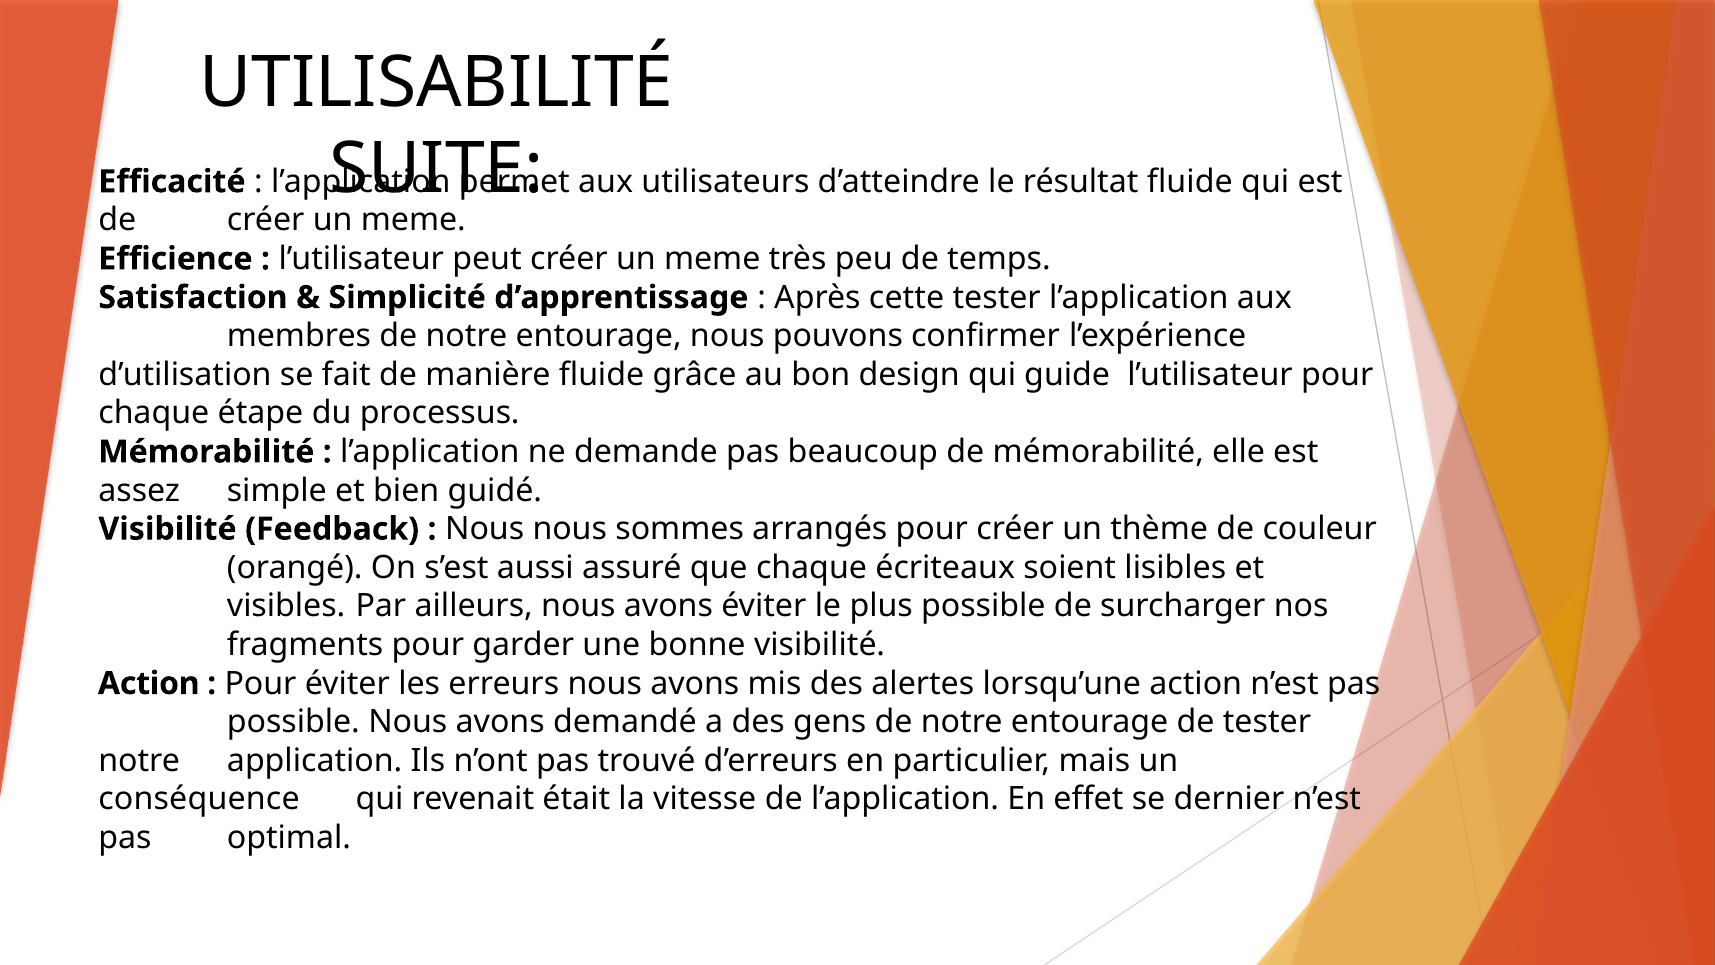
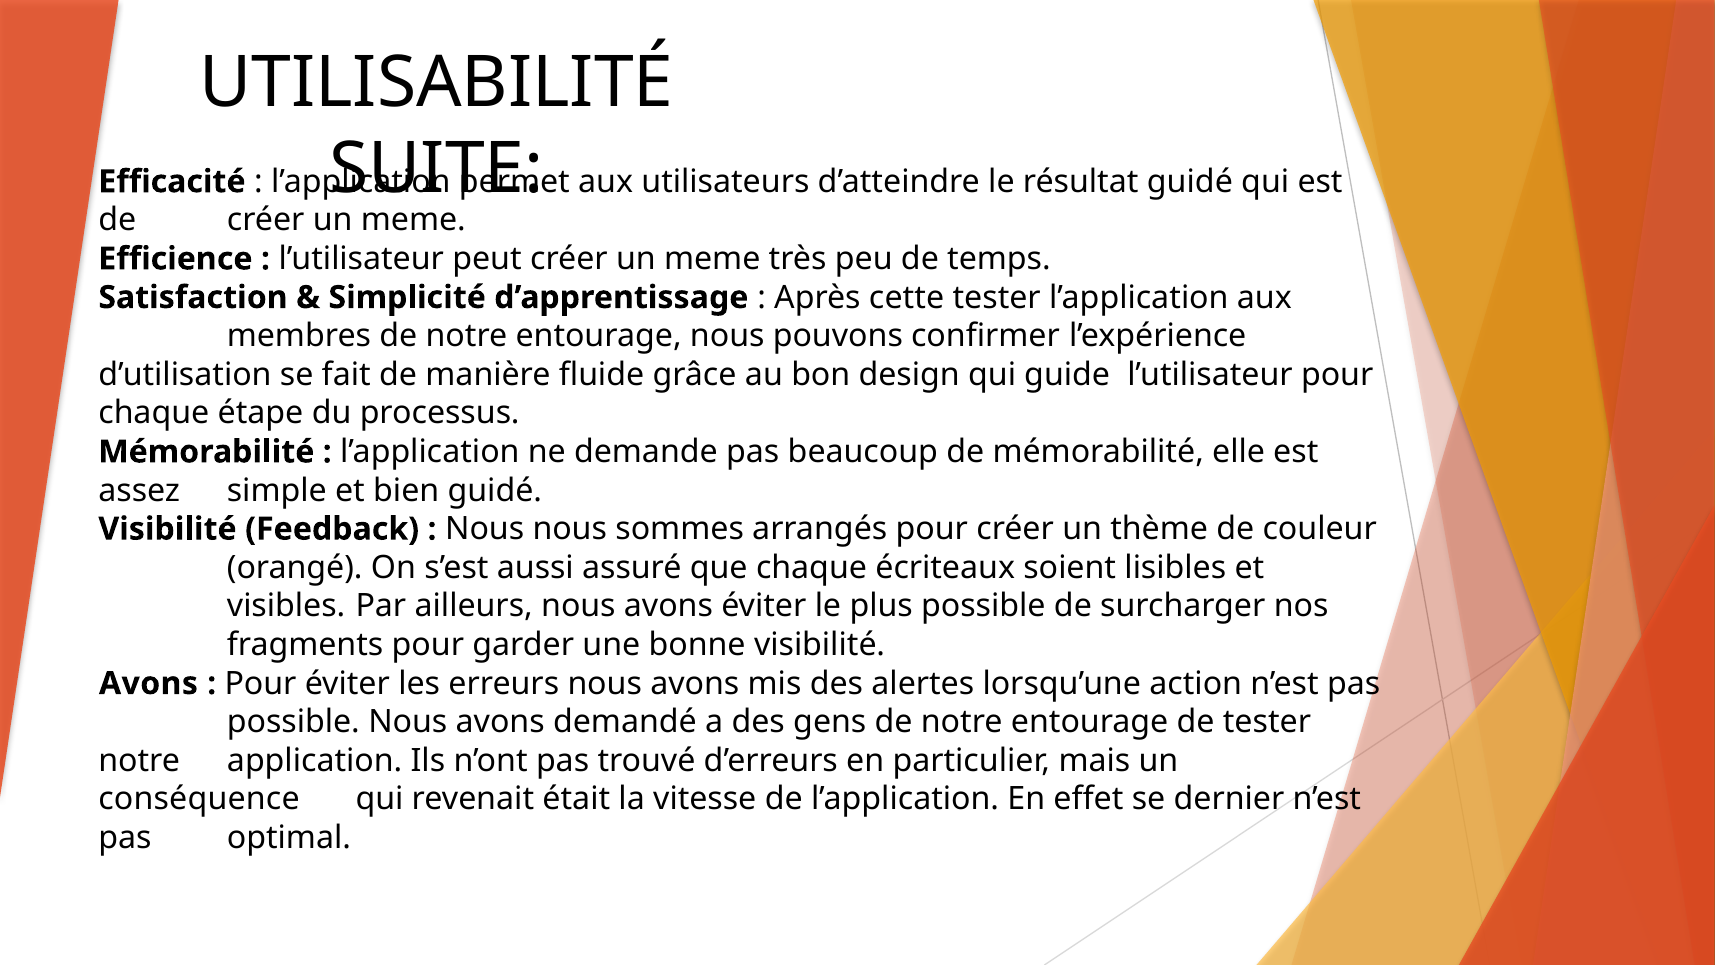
résultat fluide: fluide -> guidé (1190, 182)
Action: Action -> Avons (148, 683)
